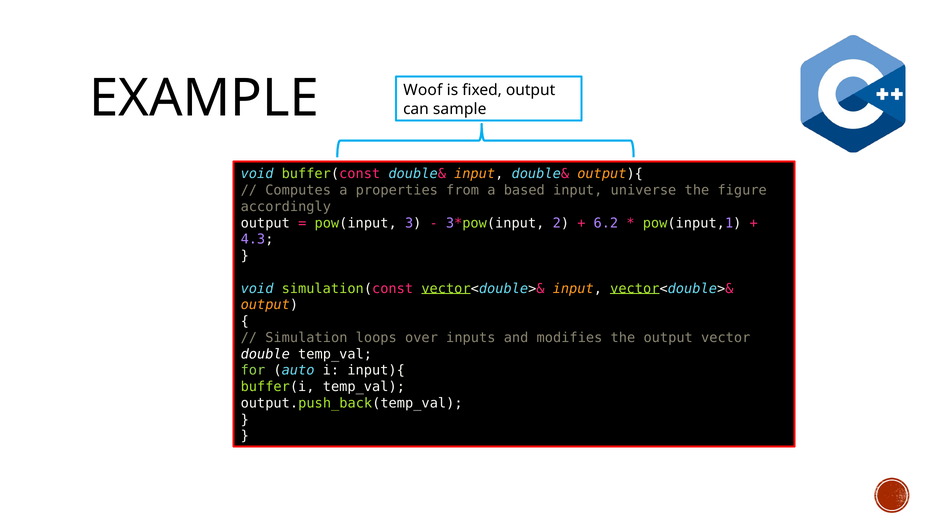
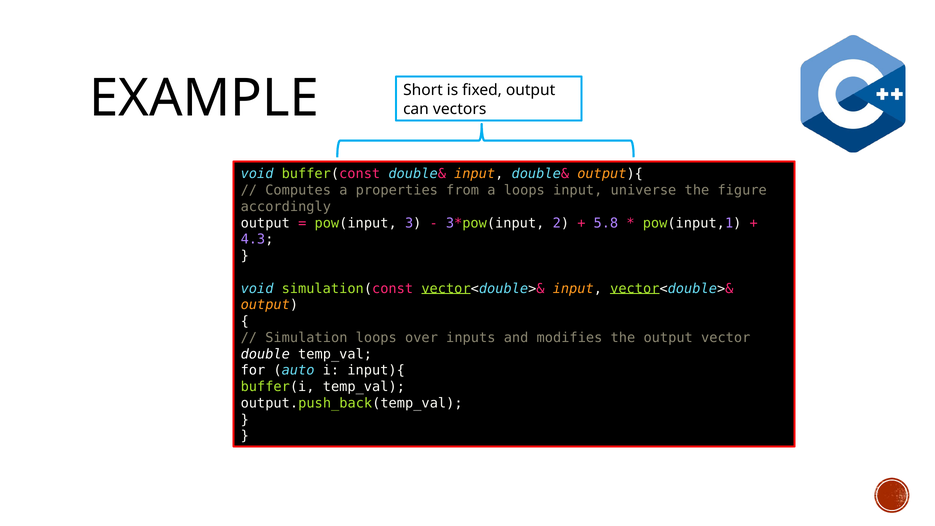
Woof: Woof -> Short (423, 90)
sample: sample -> vectors (460, 109)
a based: based -> loops (524, 190)
6.2: 6.2 -> 5.8 (606, 223)
for colour: light green -> white (253, 370)
